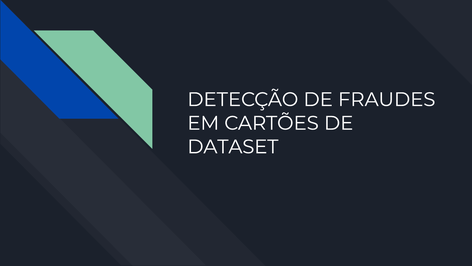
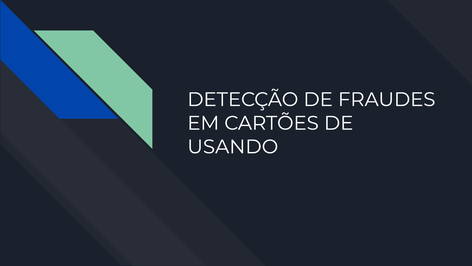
DATASET: DATASET -> USANDO (233, 147)
